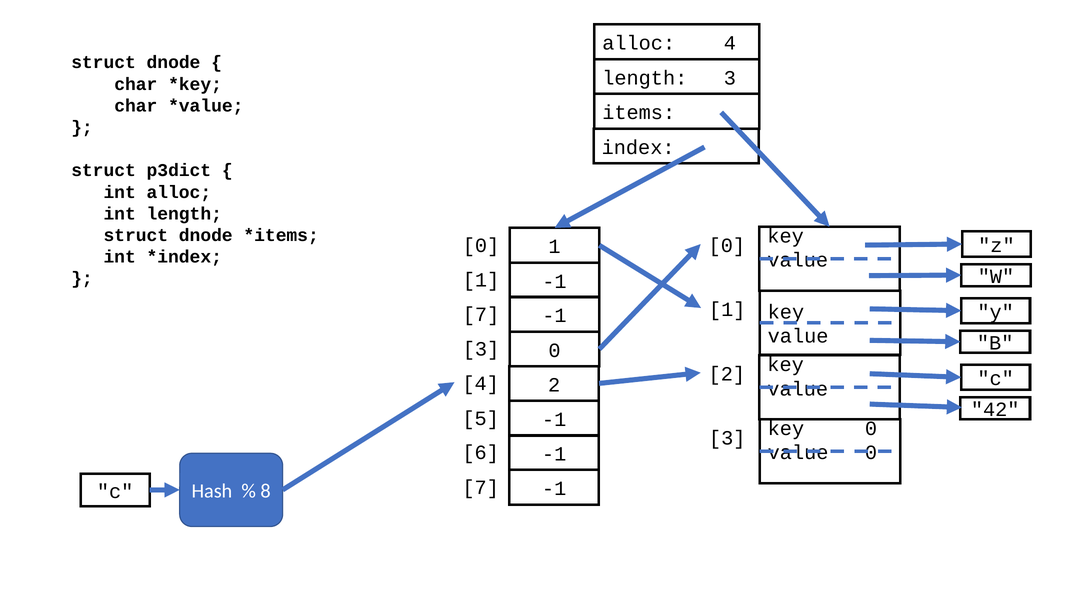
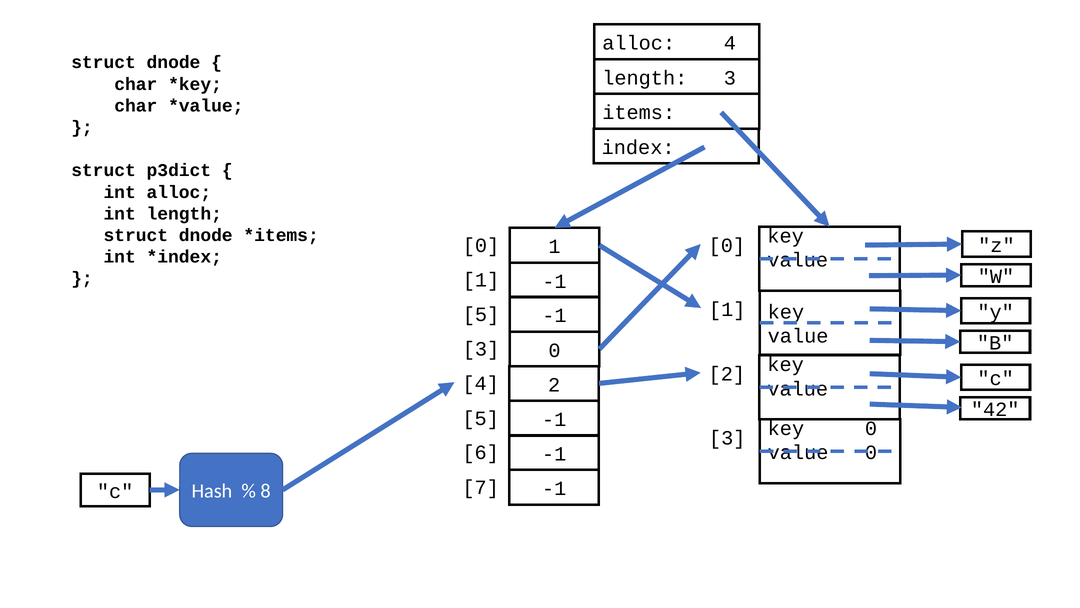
7: 7 -> 5 (481, 314)
